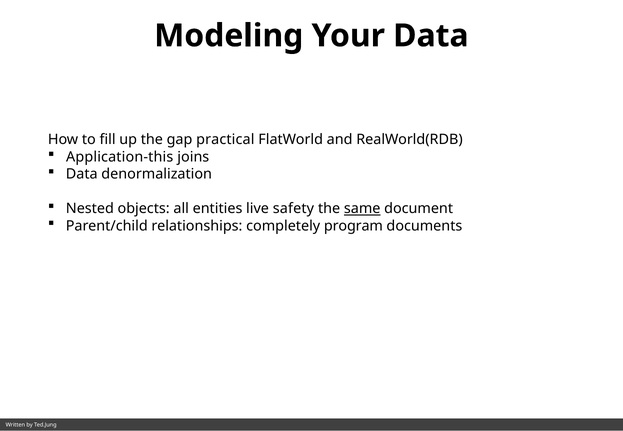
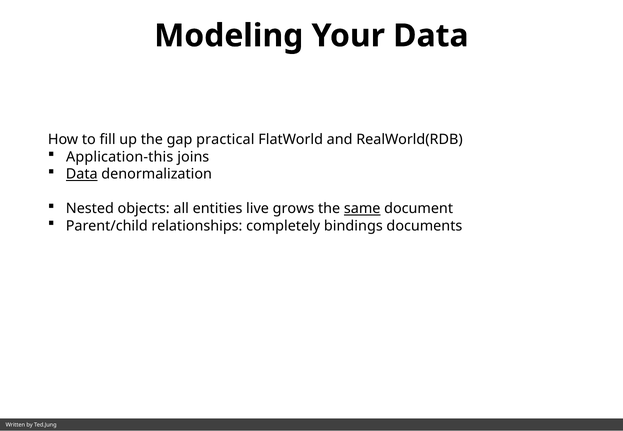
Data underline: none -> present (82, 174)
safety: safety -> grows (294, 209)
program: program -> bindings (353, 226)
